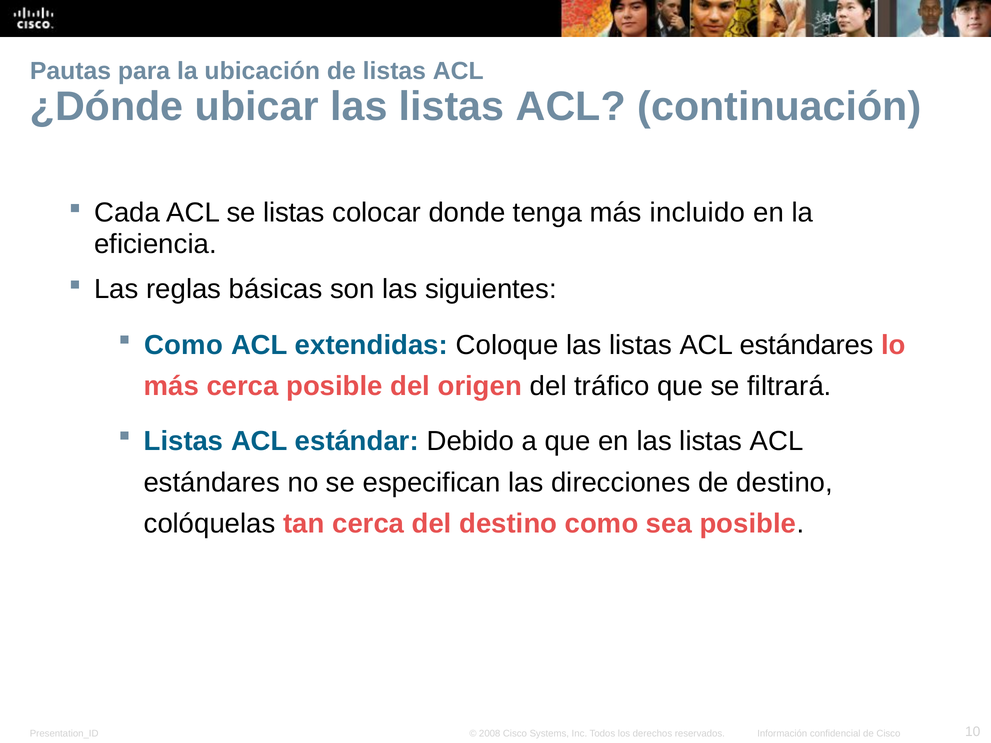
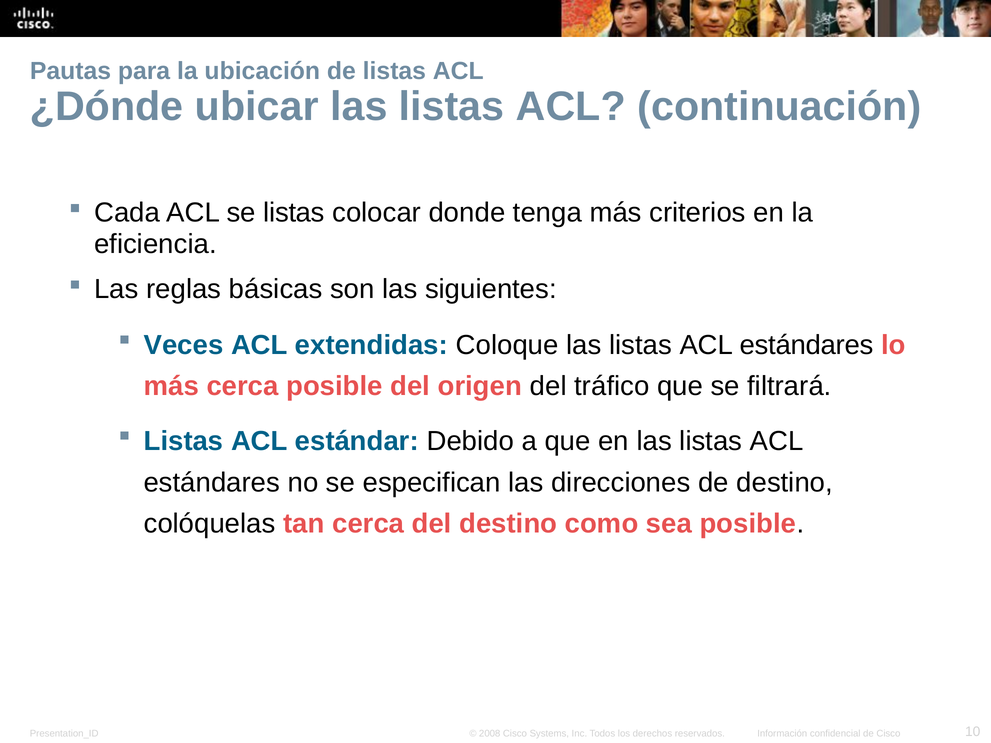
incluido: incluido -> criterios (697, 213)
Como: Como -> Veces (184, 345)
